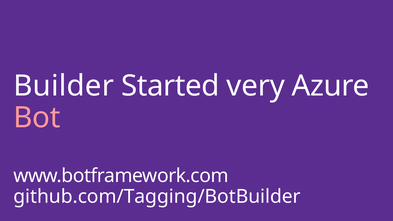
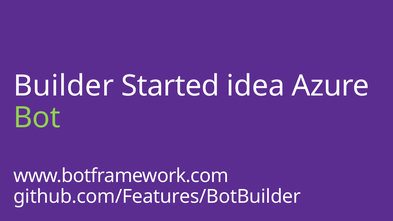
very: very -> idea (256, 86)
Bot colour: pink -> light green (37, 118)
github.com/Tagging/BotBuilder: github.com/Tagging/BotBuilder -> github.com/Features/BotBuilder (157, 197)
